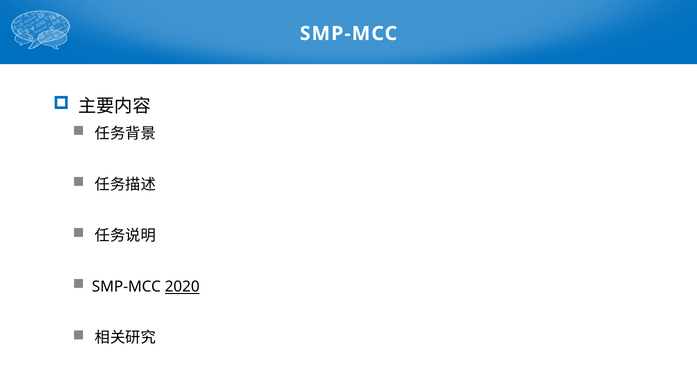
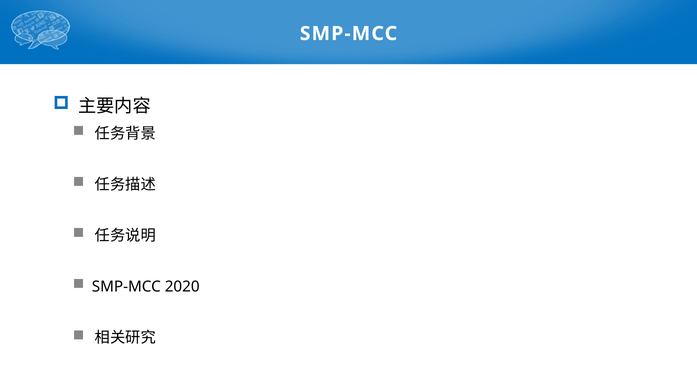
2020 underline: present -> none (182, 287)
